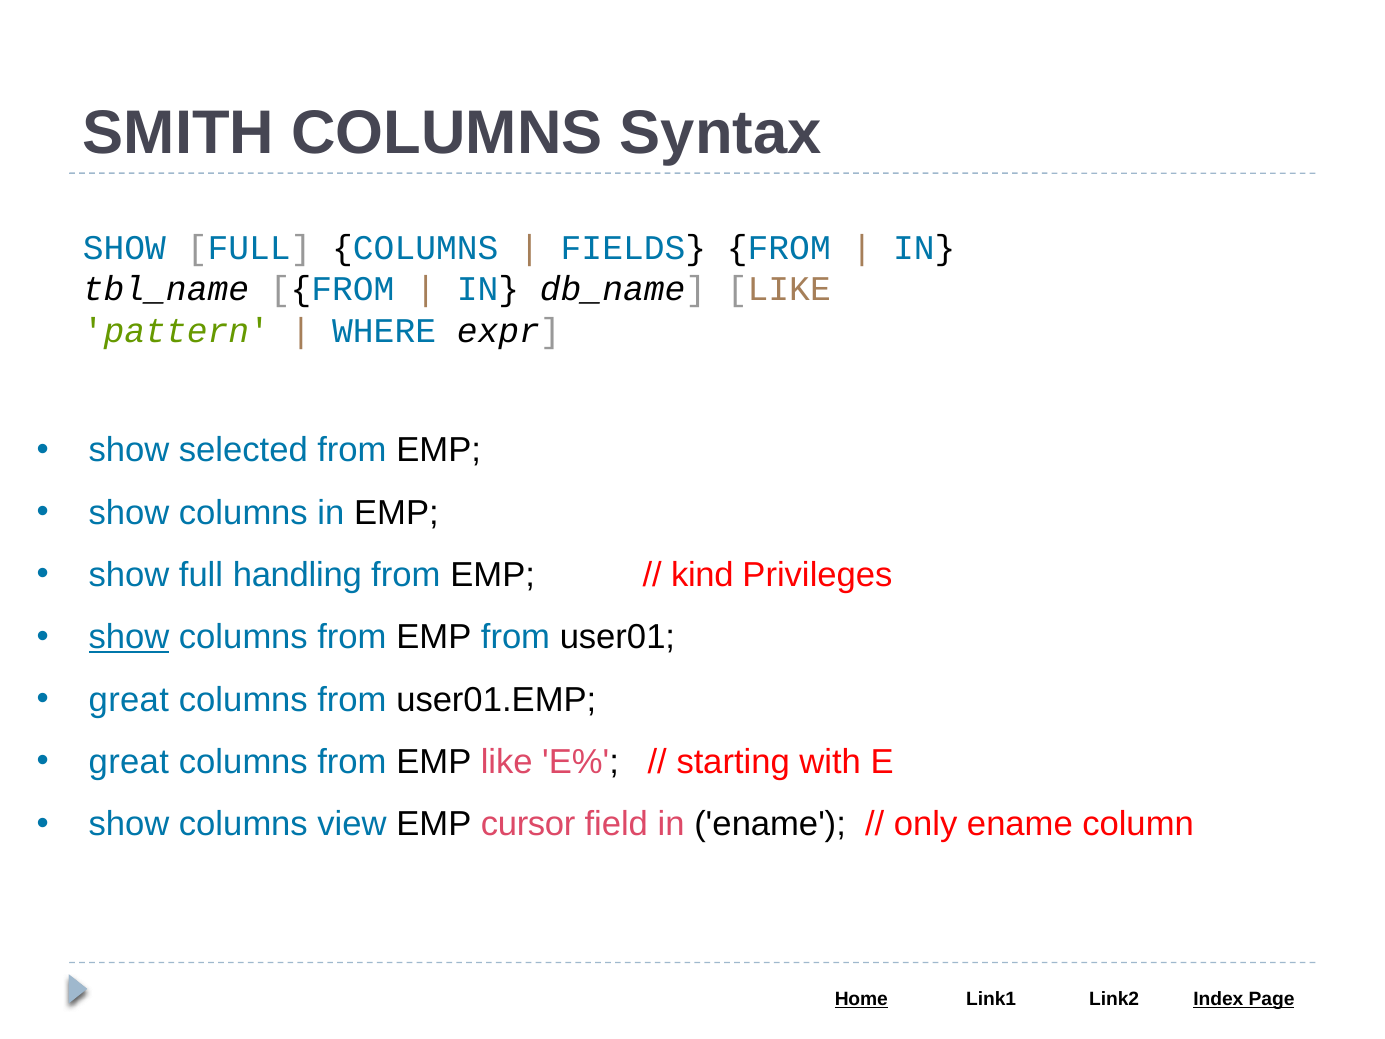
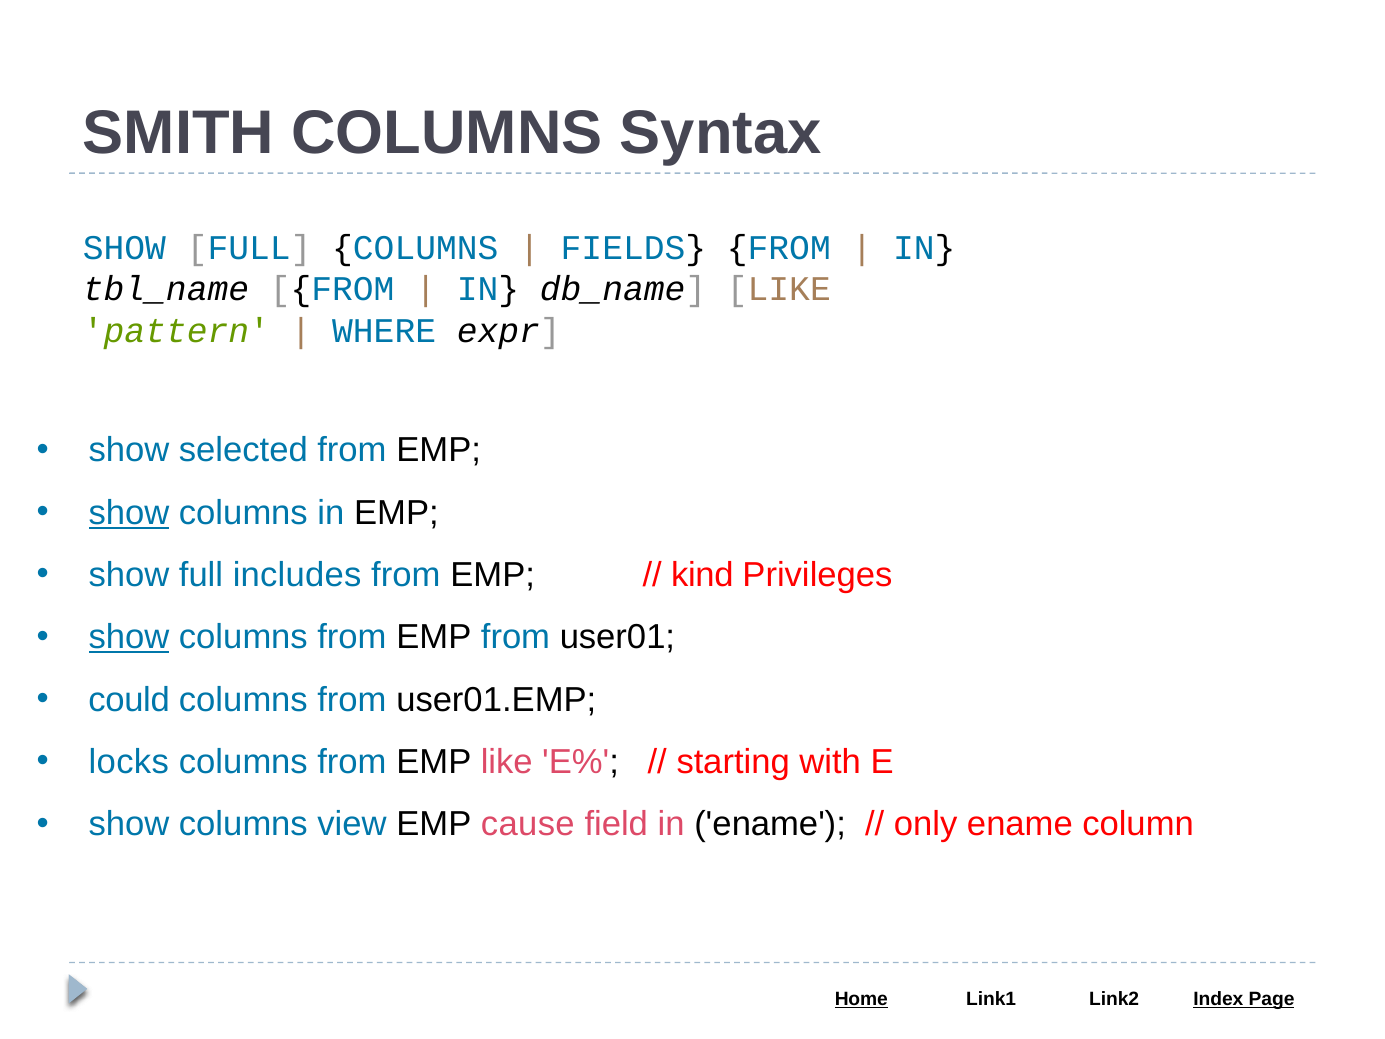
show underline: none -> present (129, 513)
handling: handling -> includes (297, 575)
great: great -> could (129, 700)
great: great -> locks (129, 762)
cursor: cursor -> cause (528, 824)
